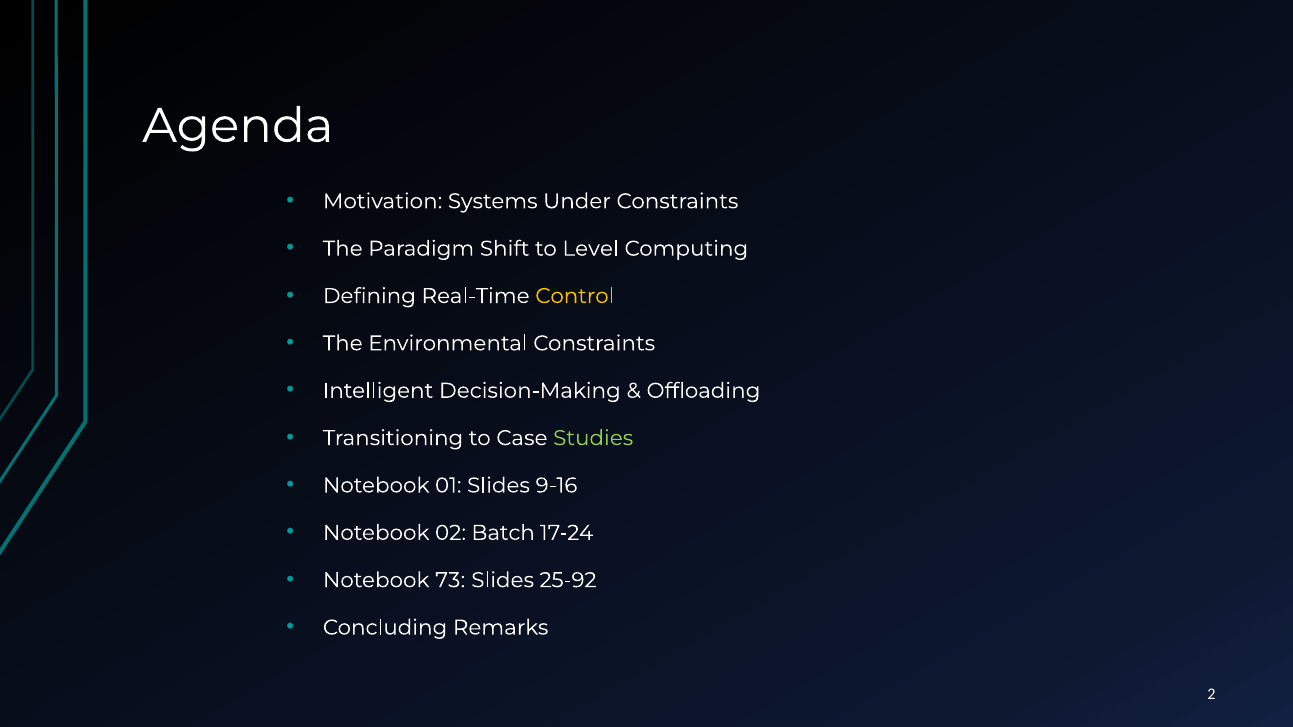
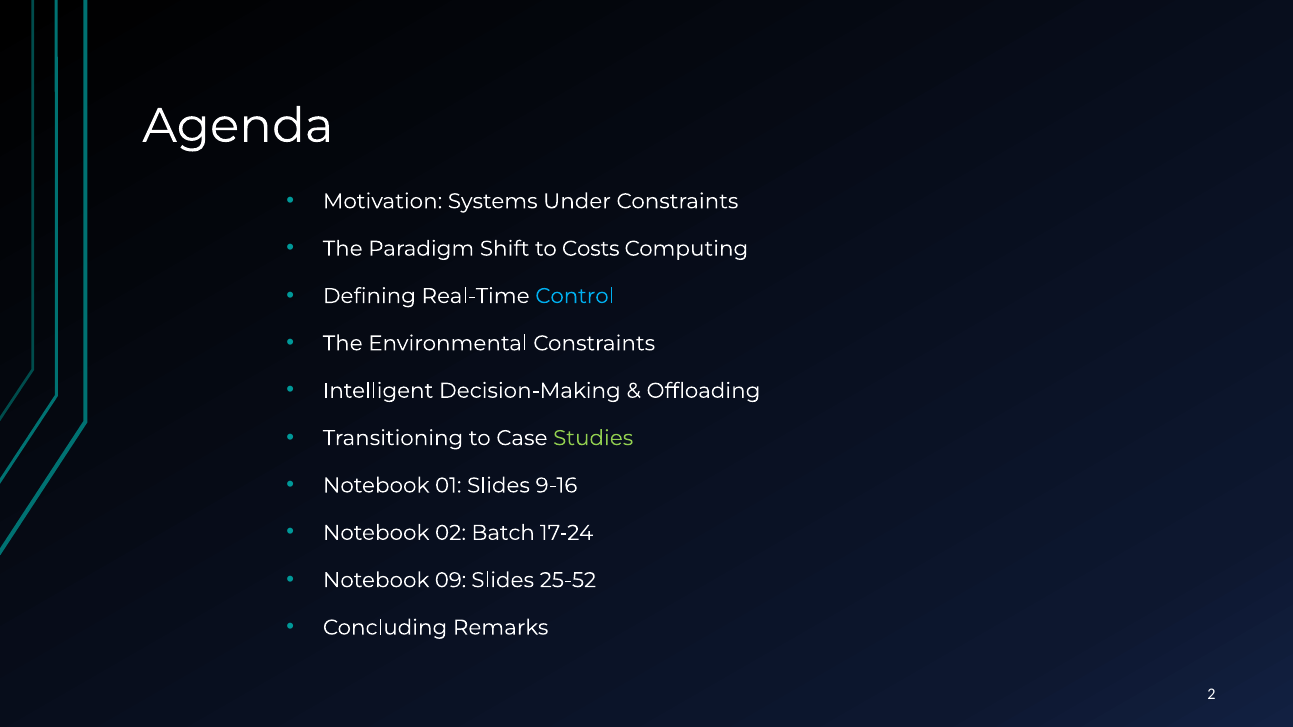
Level: Level -> Costs (591, 249)
Control colour: yellow -> light blue (575, 296)
73: 73 -> 09 (450, 581)
25-92: 25-92 -> 25-52 (568, 581)
